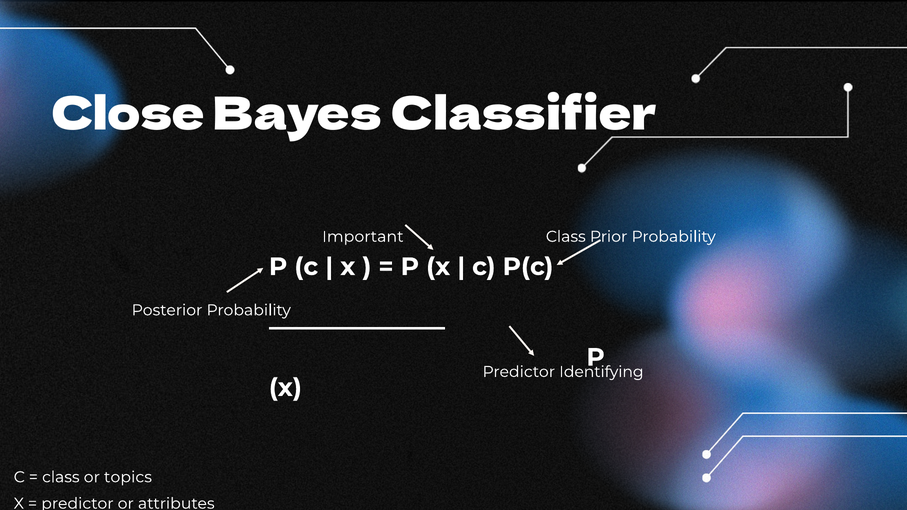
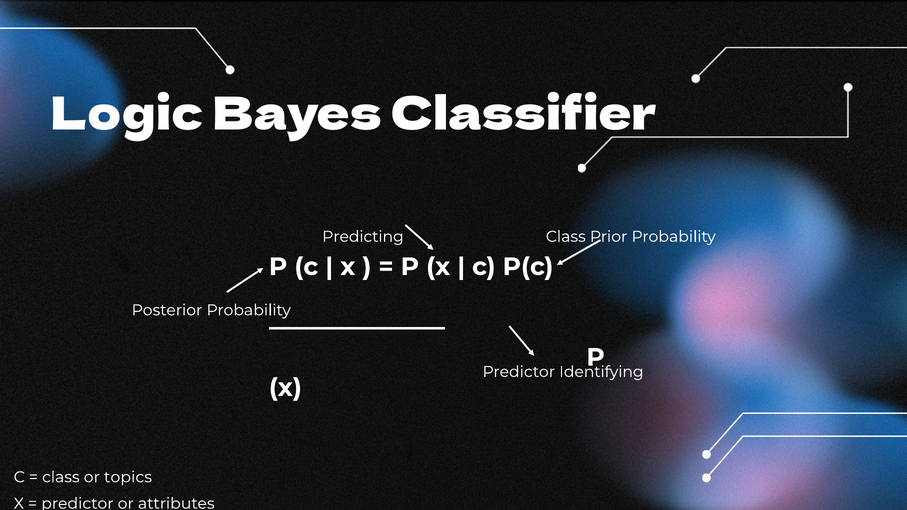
Close: Close -> Logic (127, 115)
Important: Important -> Predicting (363, 237)
